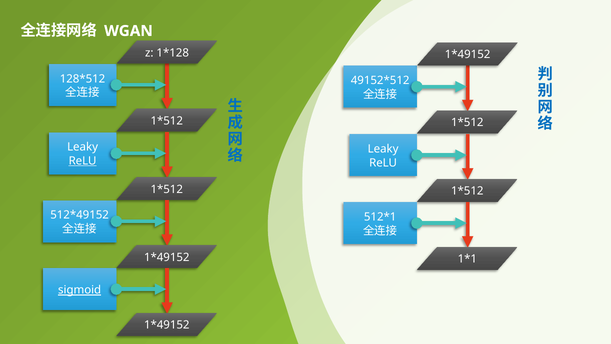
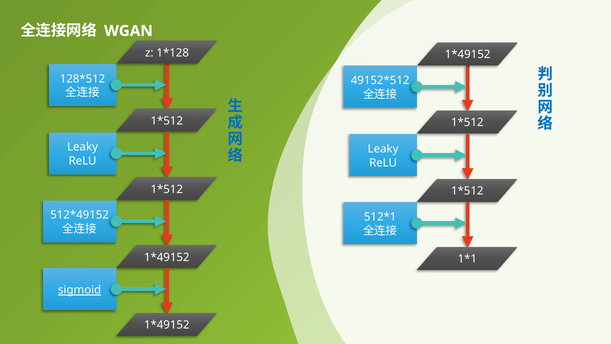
ReLU underline: present -> none (83, 161)
